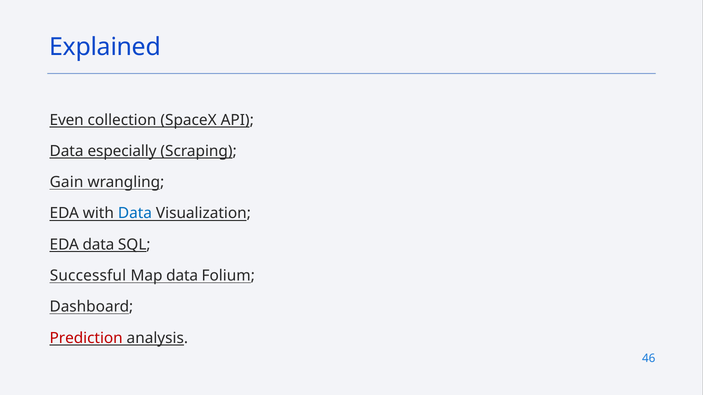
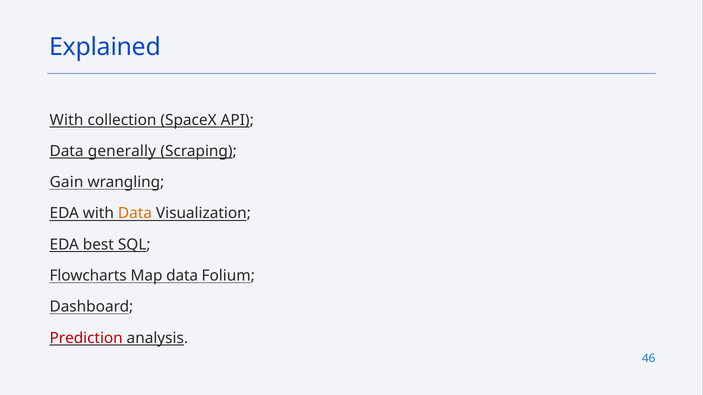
Even: Even -> With (67, 120)
especially: especially -> generally (122, 151)
Data colour: blue -> orange (135, 214)
EDA data: data -> best (98, 245)
Successful: Successful -> Flowcharts (88, 276)
